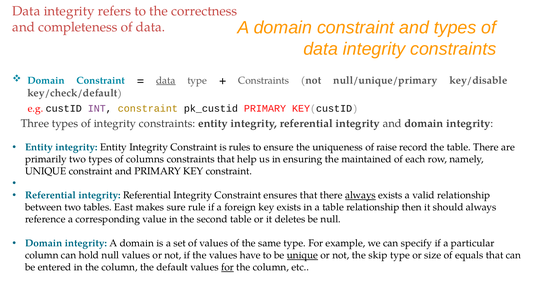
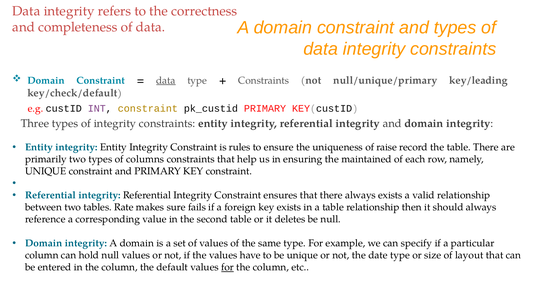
key/disable: key/disable -> key/leading (478, 80)
always underline: present -> none (360, 196)
East: East -> Rate (124, 208)
rule: rule -> fails (197, 208)
unique underline: present -> none (302, 256)
skip: skip -> date (378, 256)
equals: equals -> layout (469, 256)
